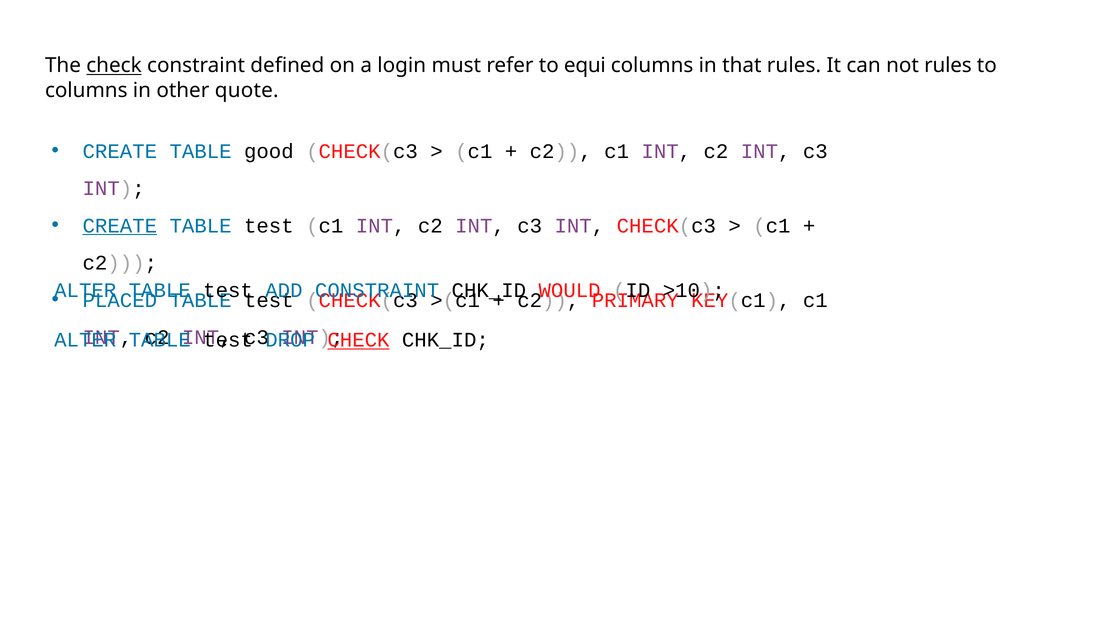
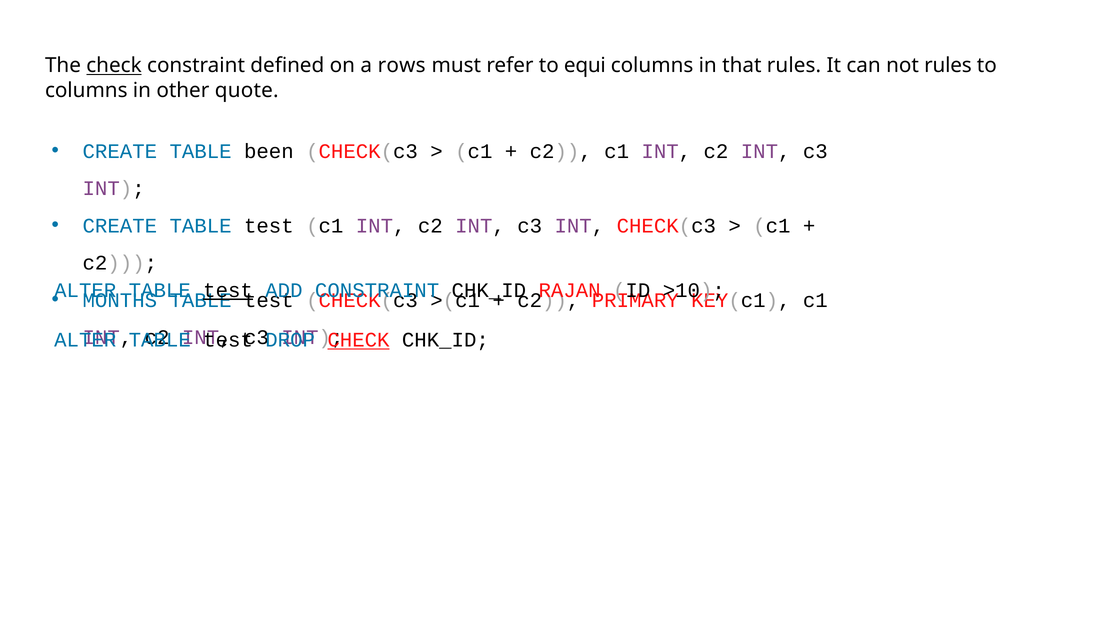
login: login -> rows (402, 66)
good: good -> been (269, 151)
CREATE underline: present -> none (120, 226)
test underline: none -> present (228, 290)
WOULD: WOULD -> RAJAN (570, 290)
PLACED: PLACED -> MONTHS (120, 300)
